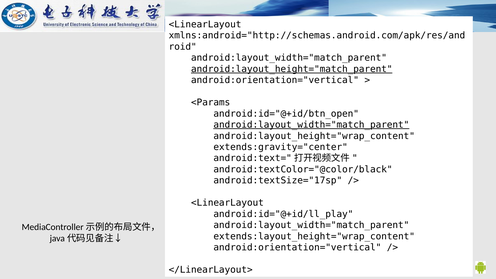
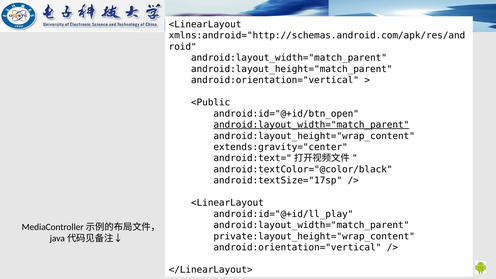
android:layout_height="match_parent underline: present -> none (292, 69)
<Params: <Params -> <Public (211, 102)
extends:layout_height="wrap_content: extends:layout_height="wrap_content -> private:layout_height="wrap_content (314, 236)
